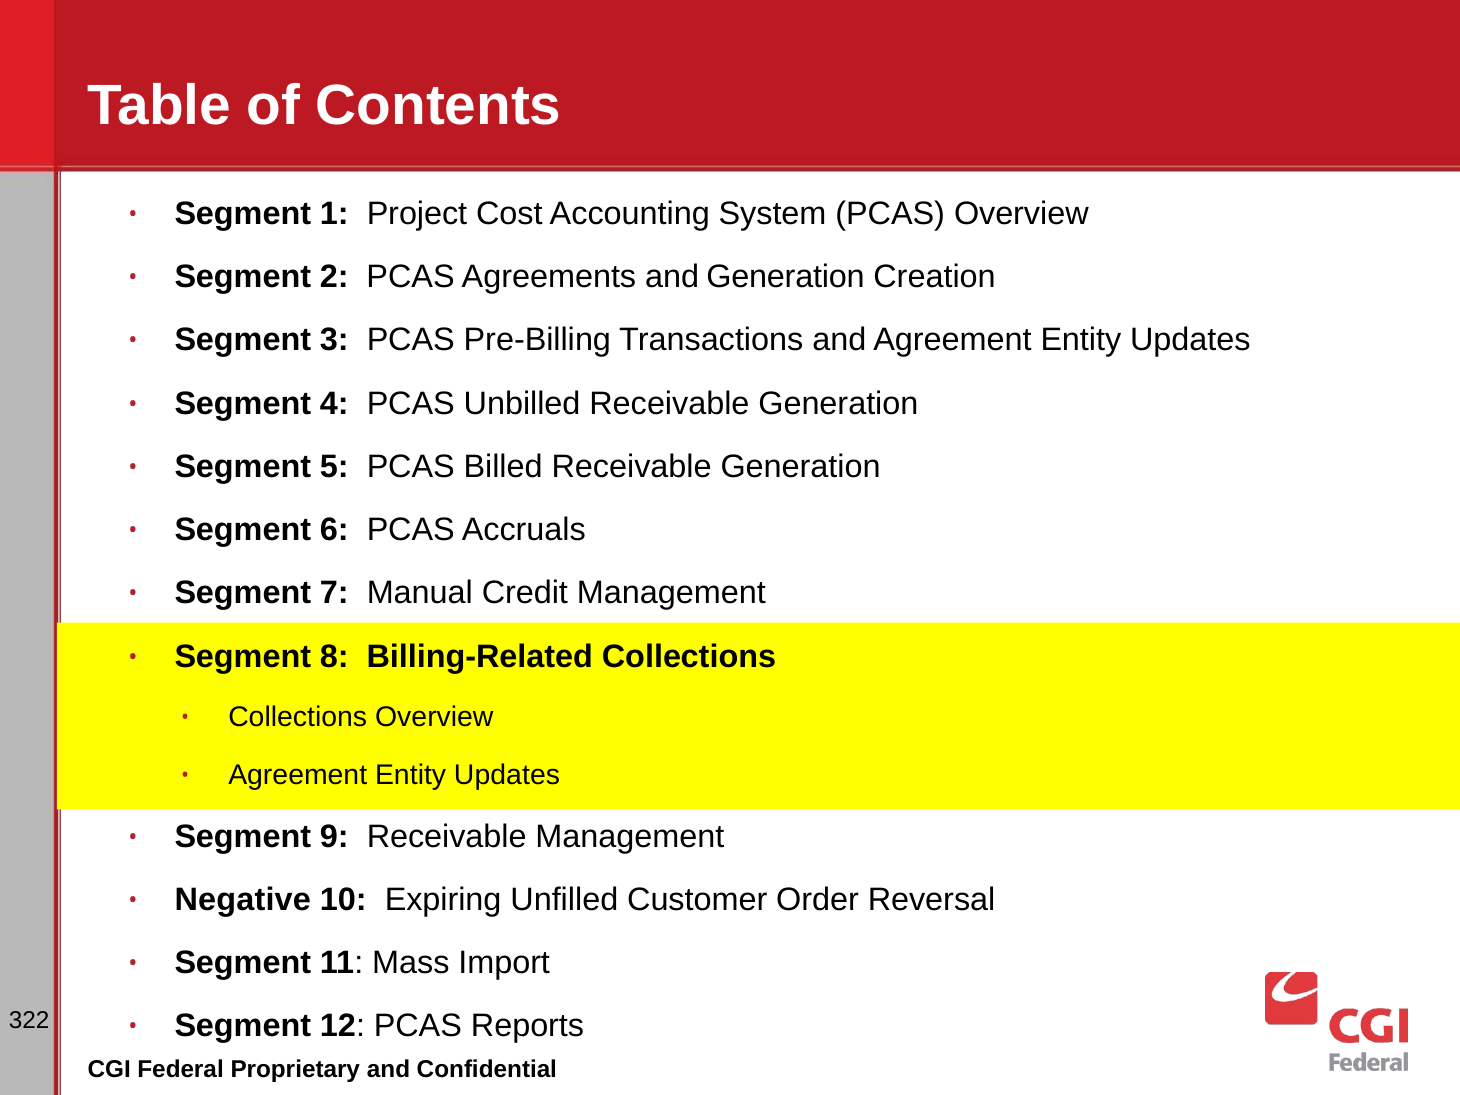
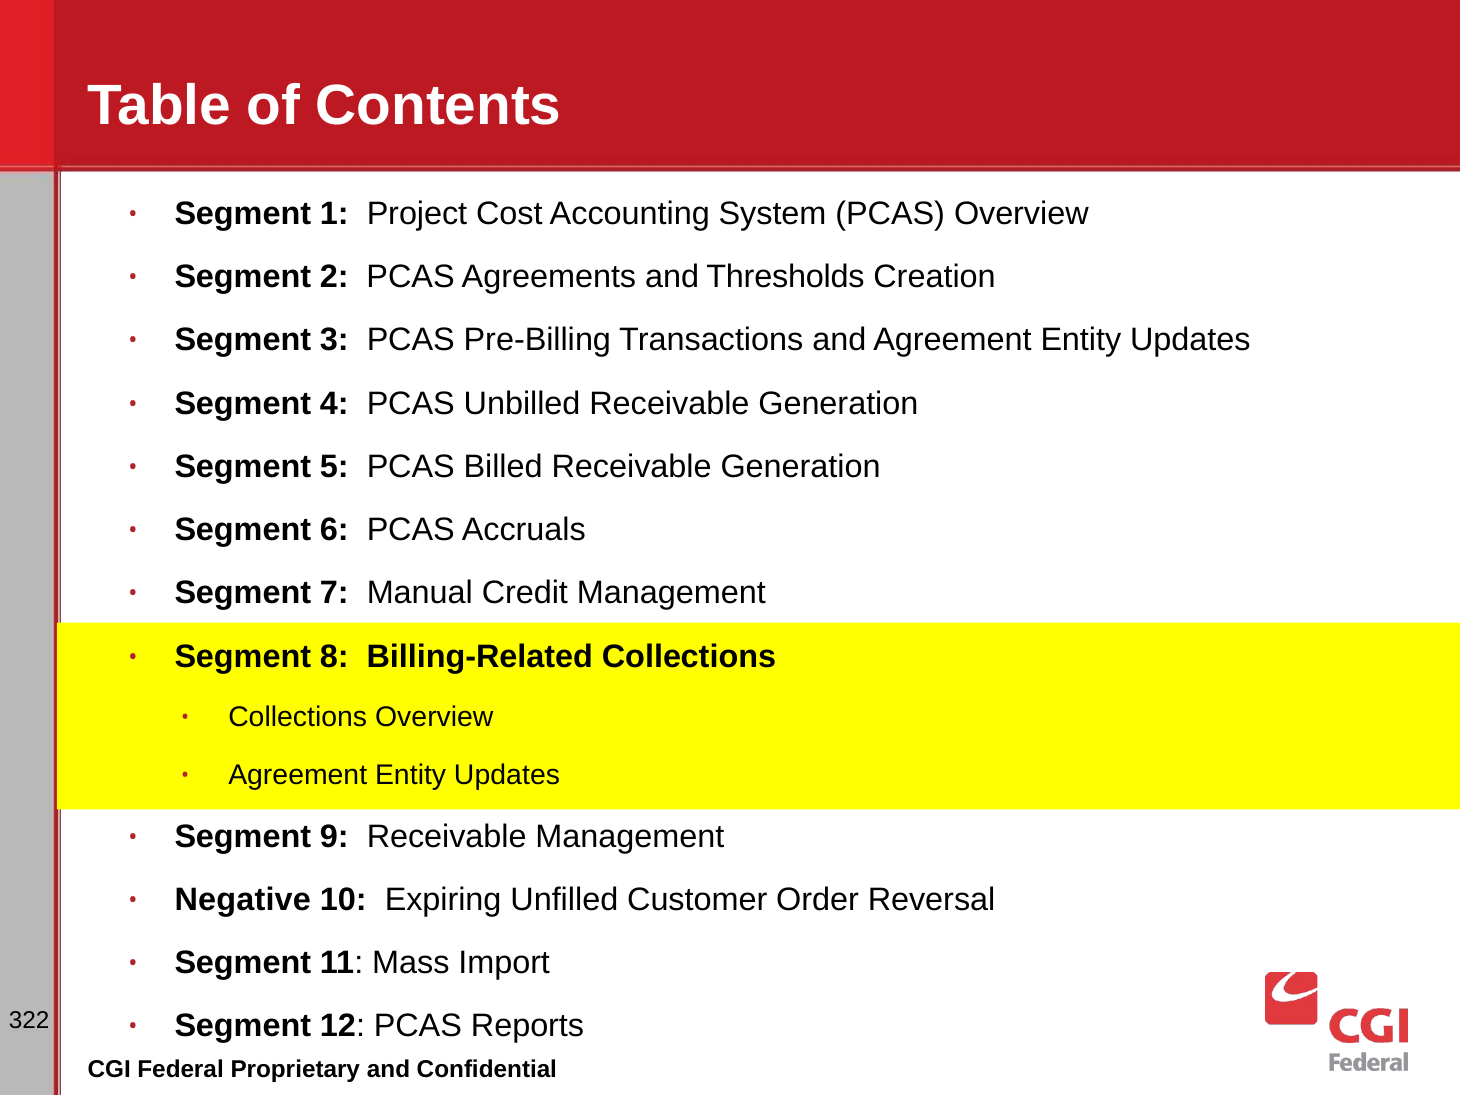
and Generation: Generation -> Thresholds (785, 277)
